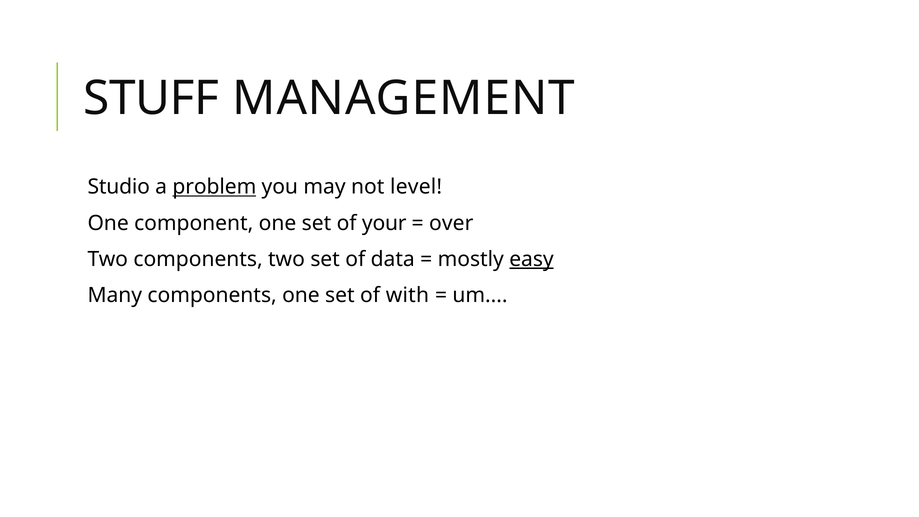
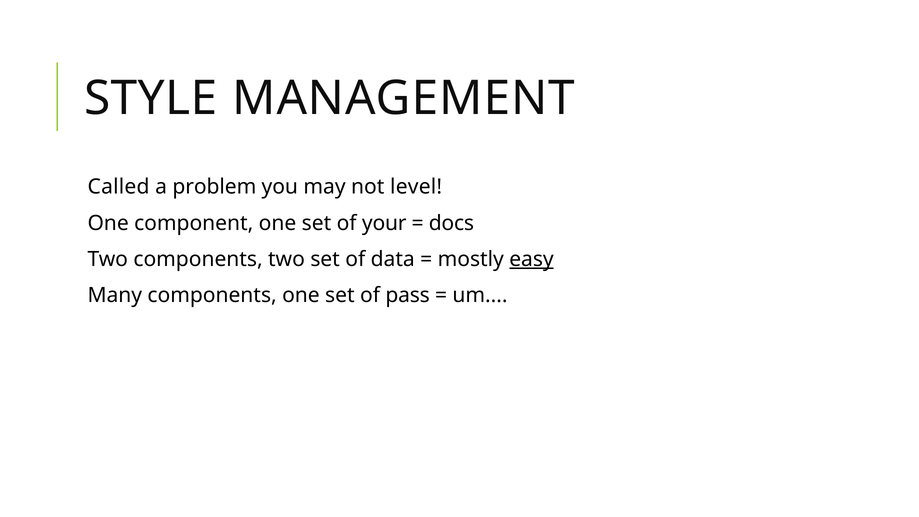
STUFF: STUFF -> STYLE (151, 99)
Studio: Studio -> Called (119, 187)
problem underline: present -> none (214, 187)
over: over -> docs (451, 223)
with: with -> pass (408, 295)
